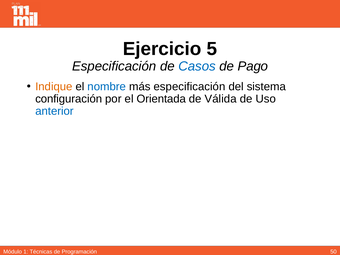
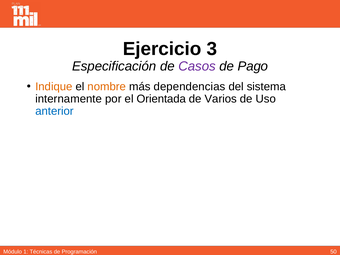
5: 5 -> 3 (212, 49)
Casos colour: blue -> purple (197, 66)
nombre colour: blue -> orange (107, 87)
más especificación: especificación -> dependencias (189, 87)
configuración: configuración -> internamente (69, 99)
Válida: Válida -> Varios (221, 99)
